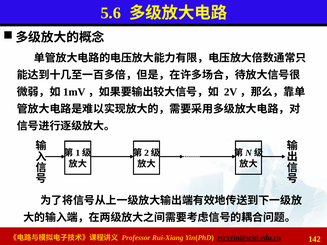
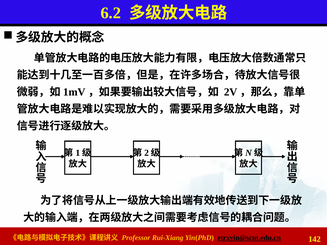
5.6: 5.6 -> 6.2 (111, 13)
